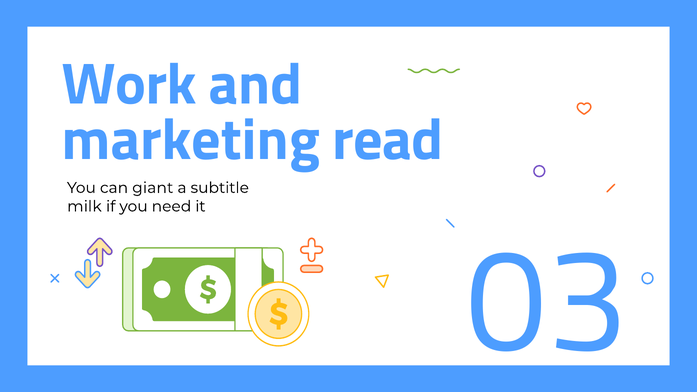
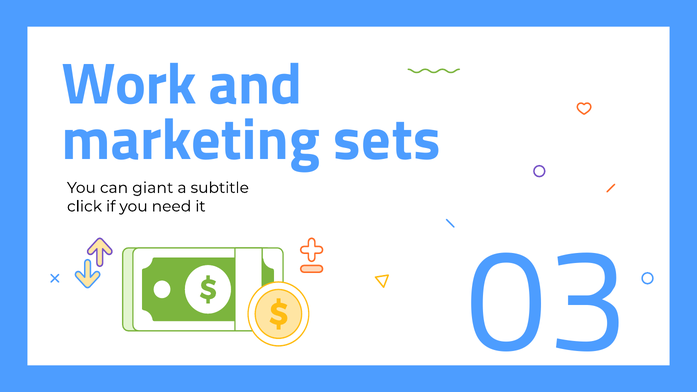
read: read -> sets (387, 140)
milk: milk -> click (84, 206)
